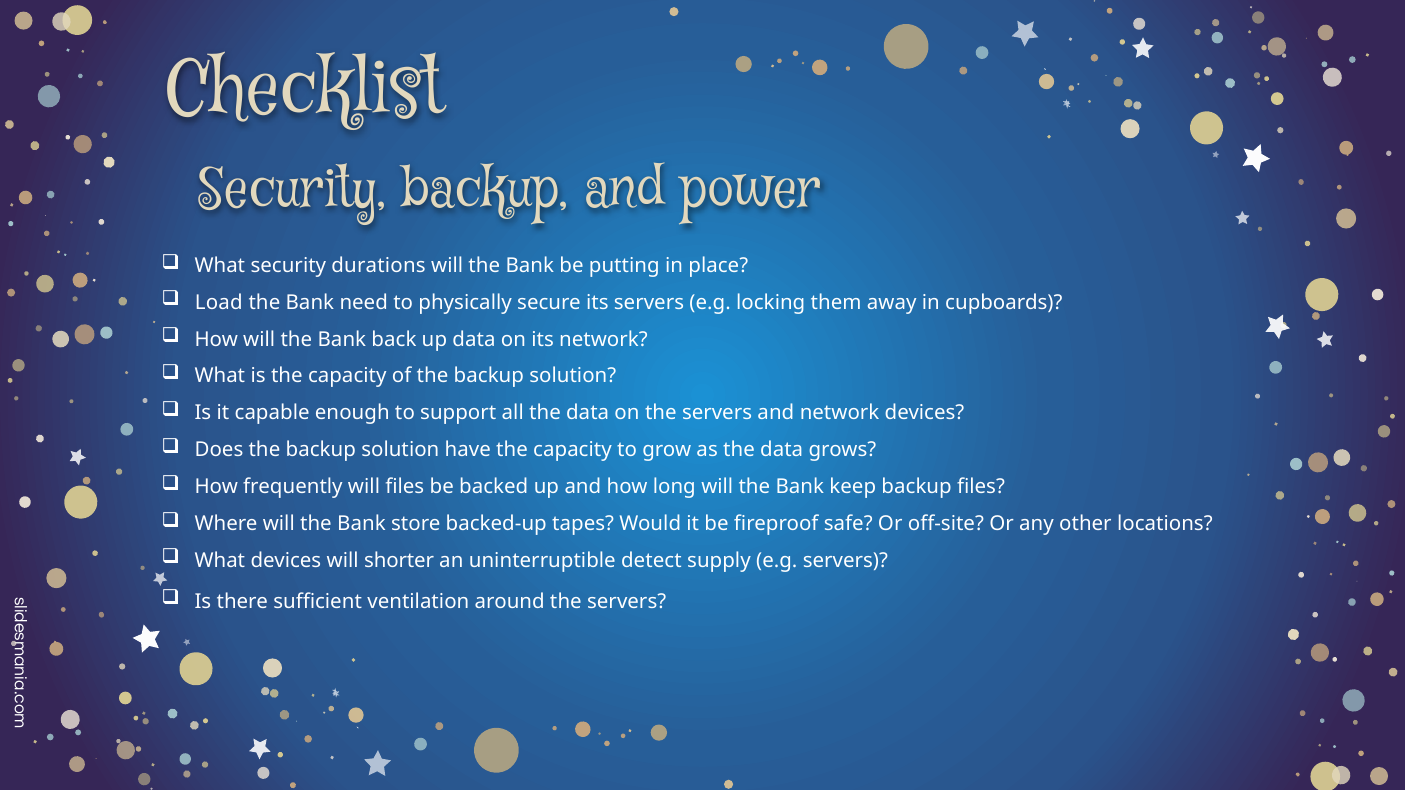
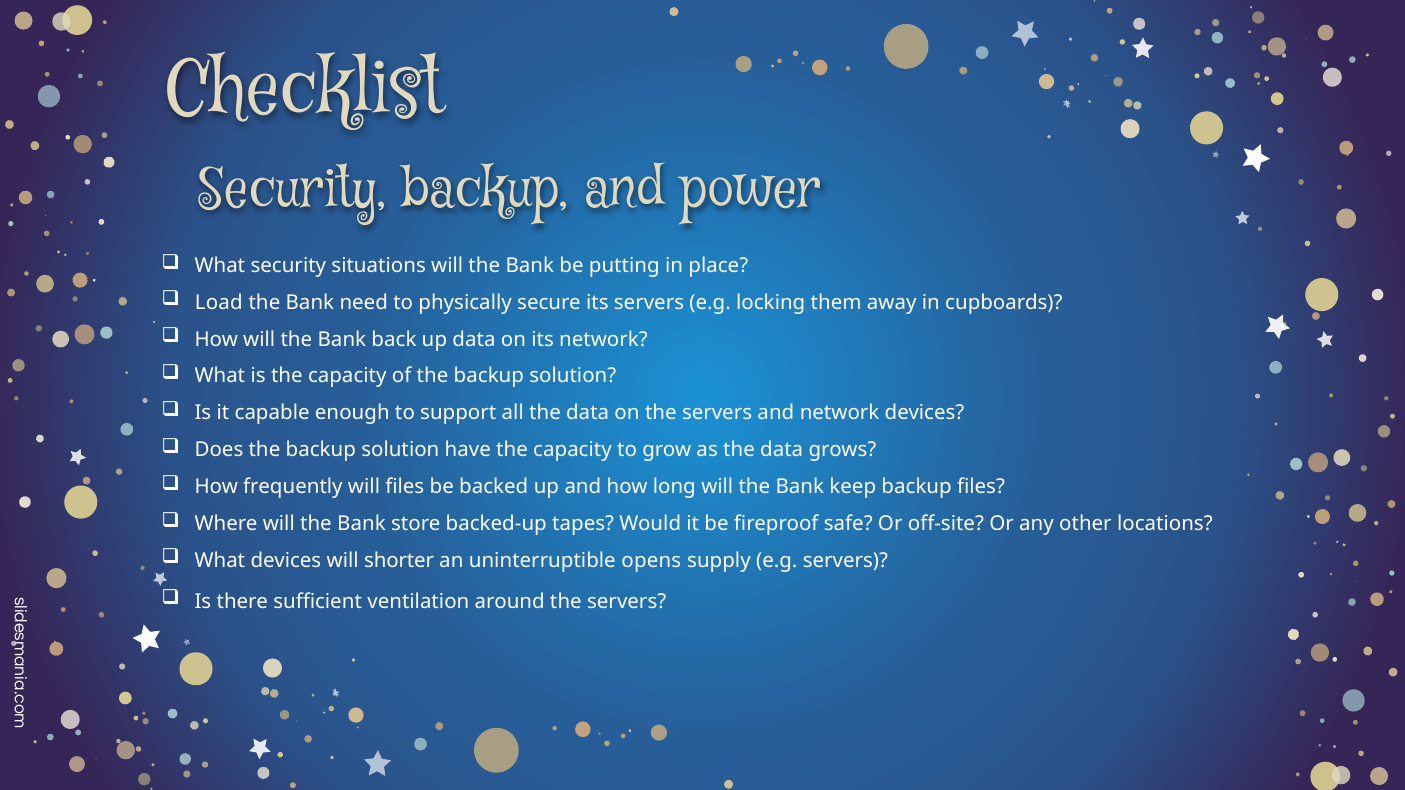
durations: durations -> situations (379, 266)
detect: detect -> opens (651, 561)
